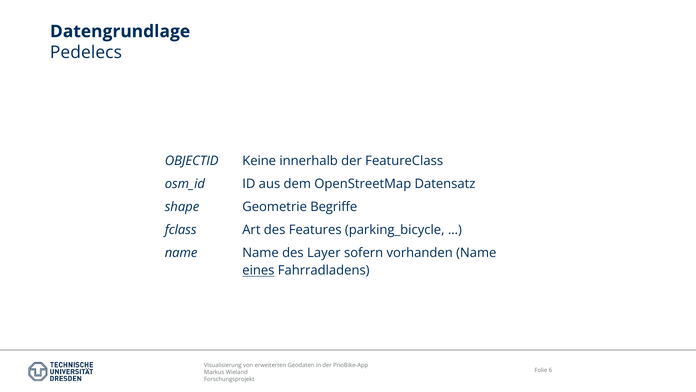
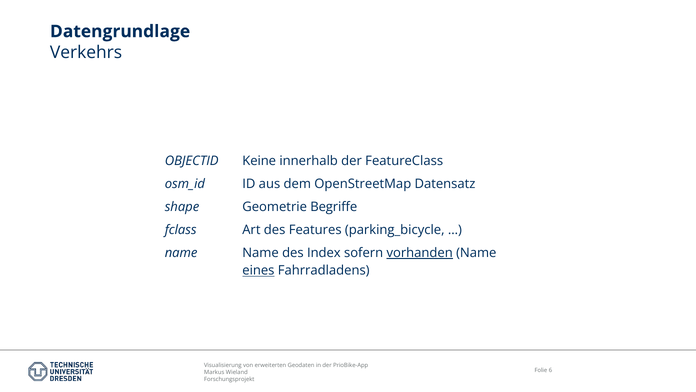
Pedelecs: Pedelecs -> Verkehrs (86, 52)
Layer: Layer -> Index (324, 253)
vorhanden underline: none -> present (420, 253)
